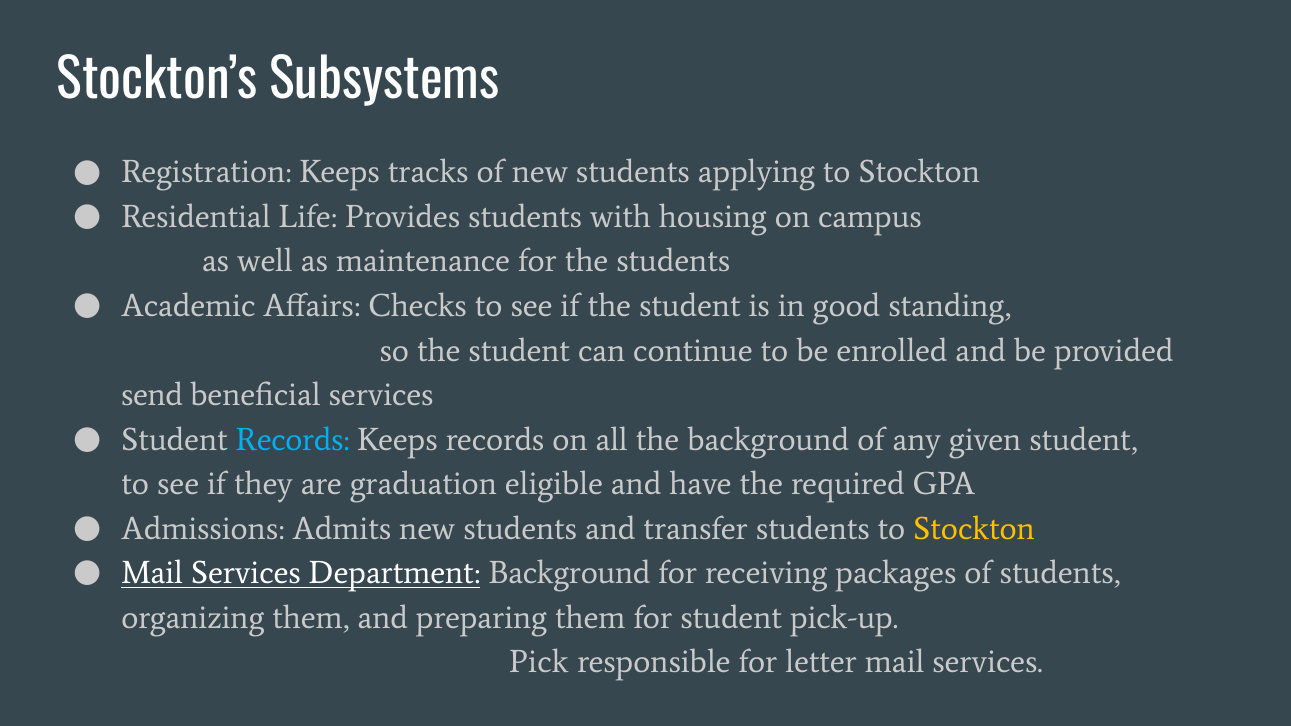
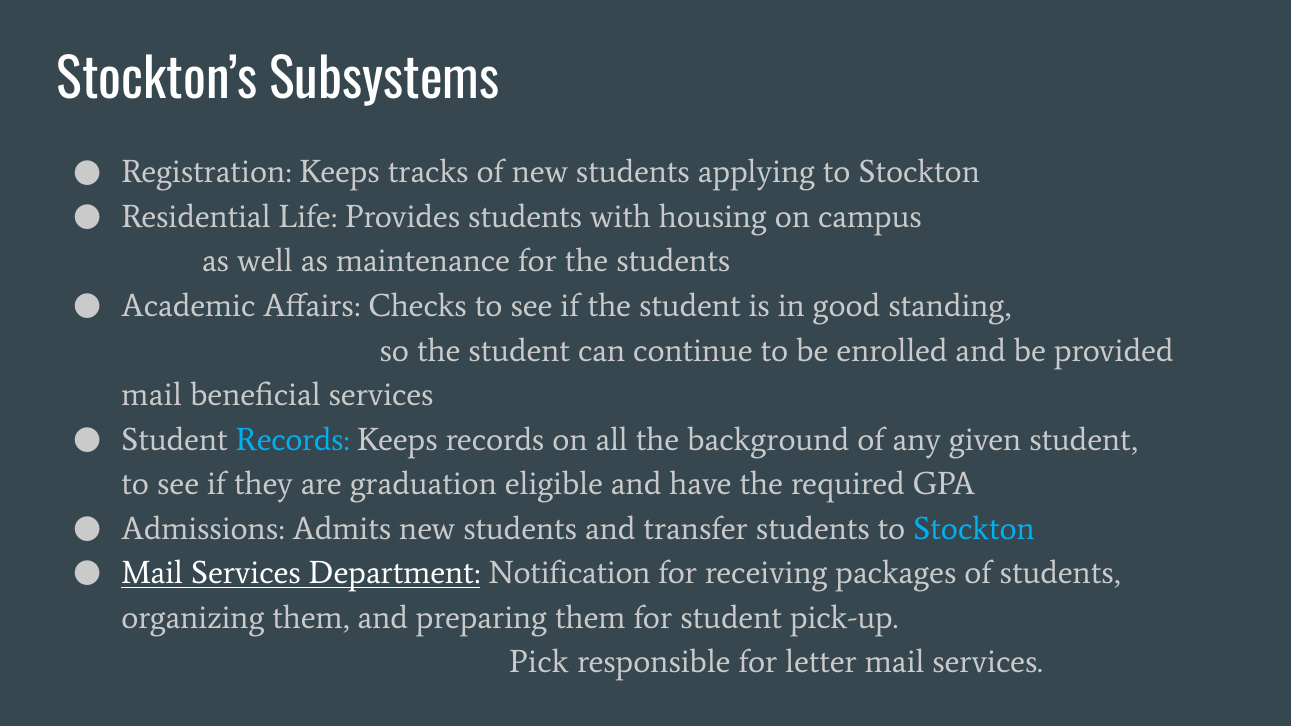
send: send -> mail (152, 395)
Stockton colour: yellow -> light blue (974, 529)
Department Background: Background -> Notification (569, 573)
